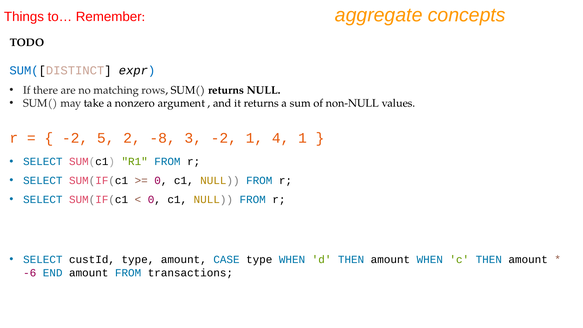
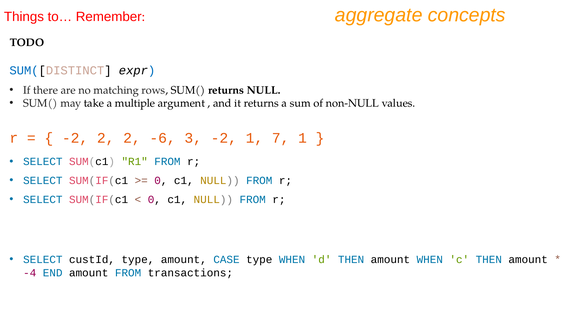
nonzero: nonzero -> multiple (135, 103)
-2 5: 5 -> 2 (106, 138)
-8: -8 -> -6 (163, 138)
4: 4 -> 7 (281, 138)
-6: -6 -> -4 (30, 273)
